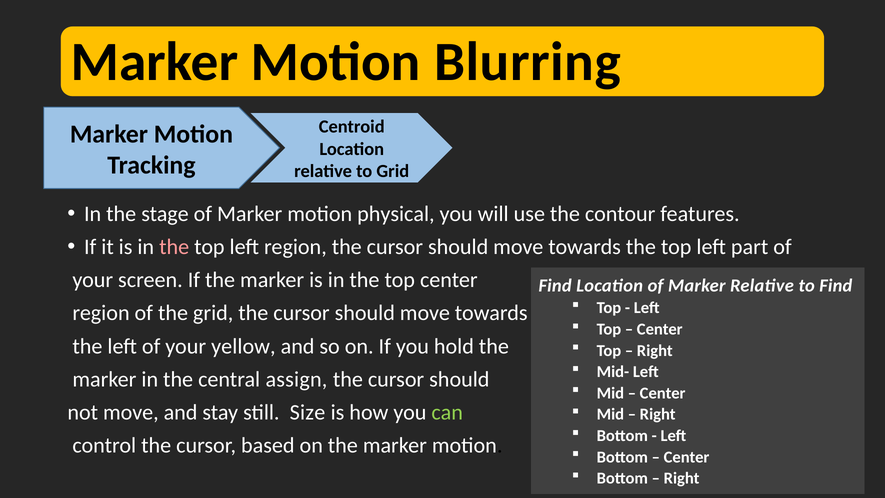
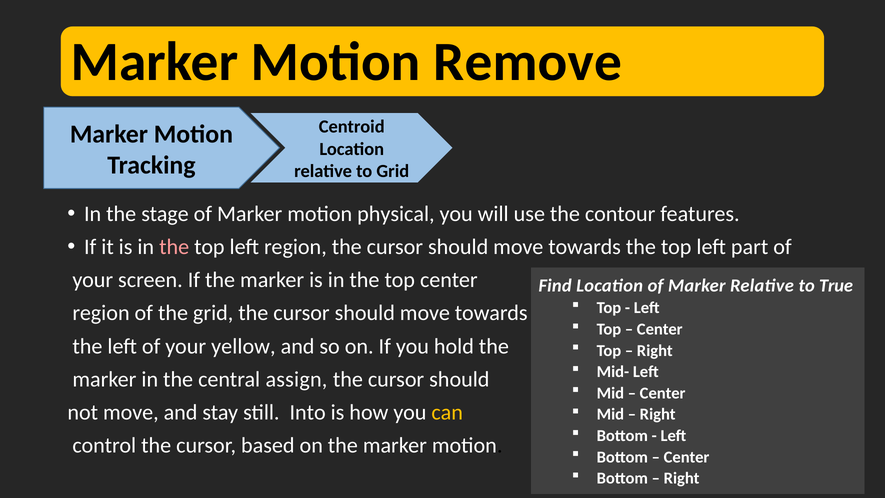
Blurring: Blurring -> Remove (528, 62)
to Find: Find -> True (836, 286)
Size: Size -> Into (308, 412)
can colour: light green -> yellow (447, 412)
